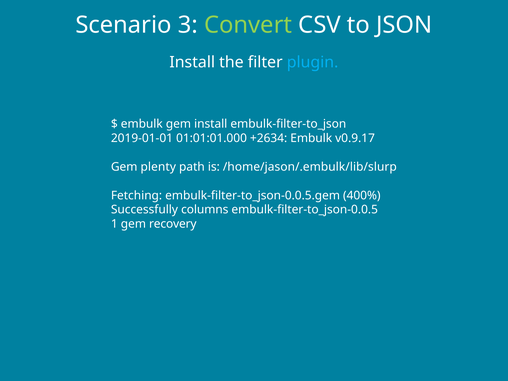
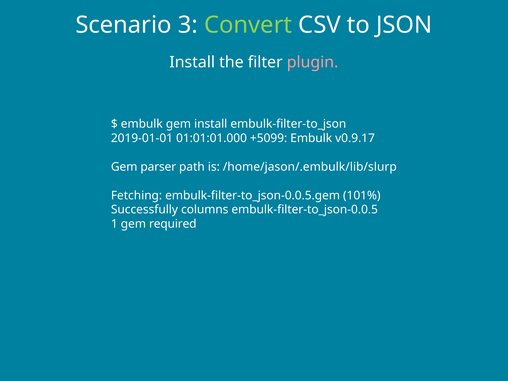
plugin colour: light blue -> pink (313, 62)
+2634: +2634 -> +5099 (269, 138)
plenty: plenty -> parser (158, 167)
400%: 400% -> 101% (362, 195)
recovery: recovery -> required (173, 224)
